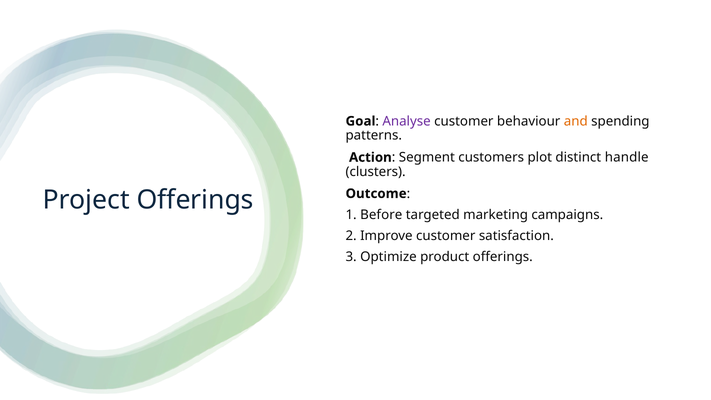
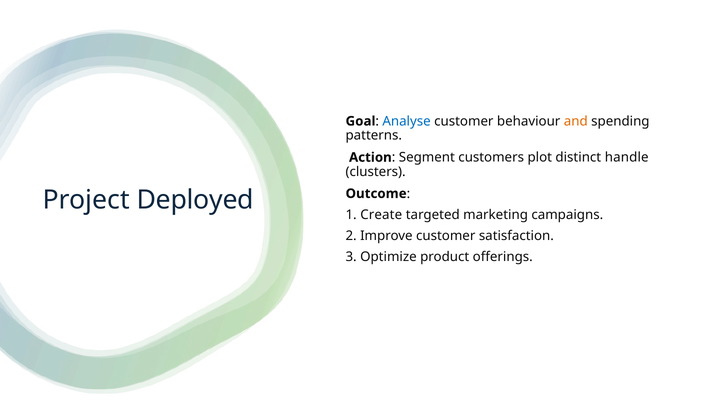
Analyse colour: purple -> blue (407, 121)
Project Offerings: Offerings -> Deployed (195, 200)
Before: Before -> Create (381, 215)
